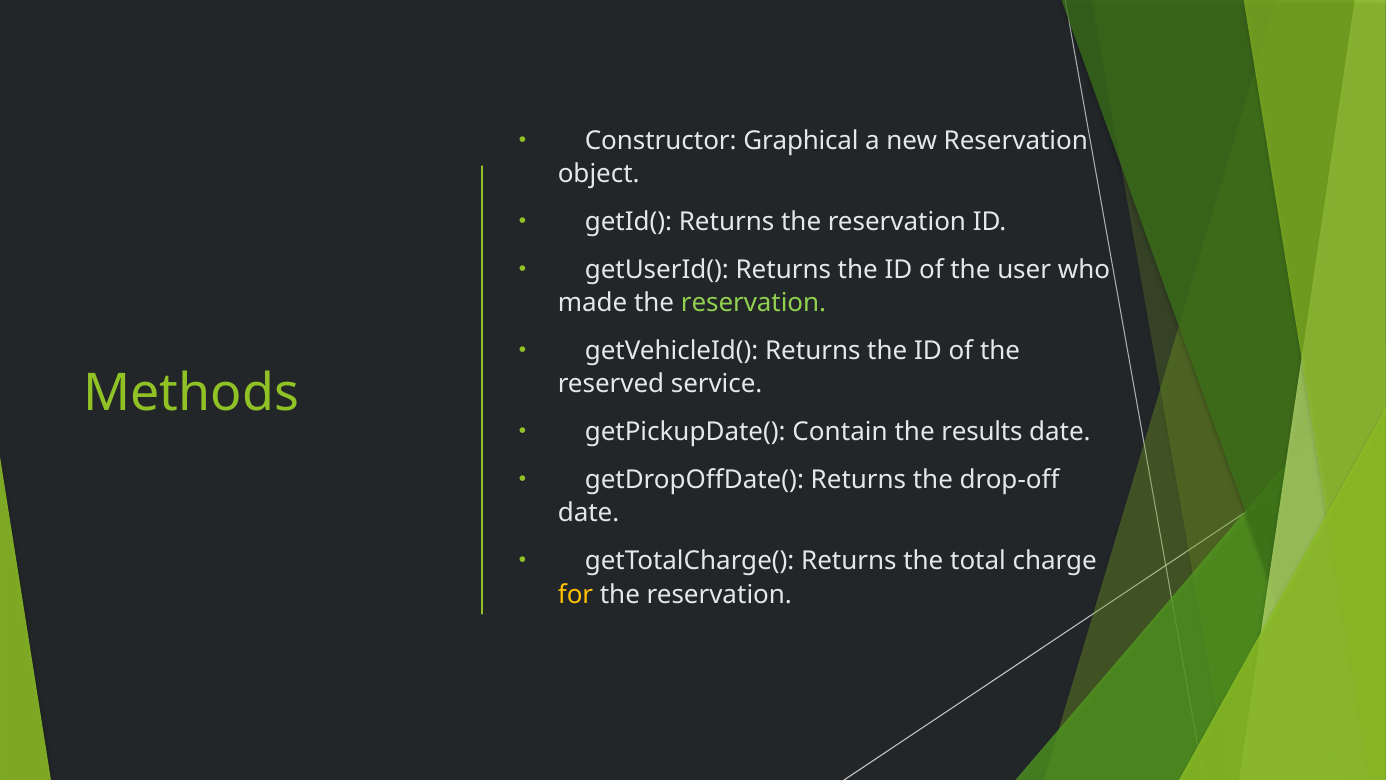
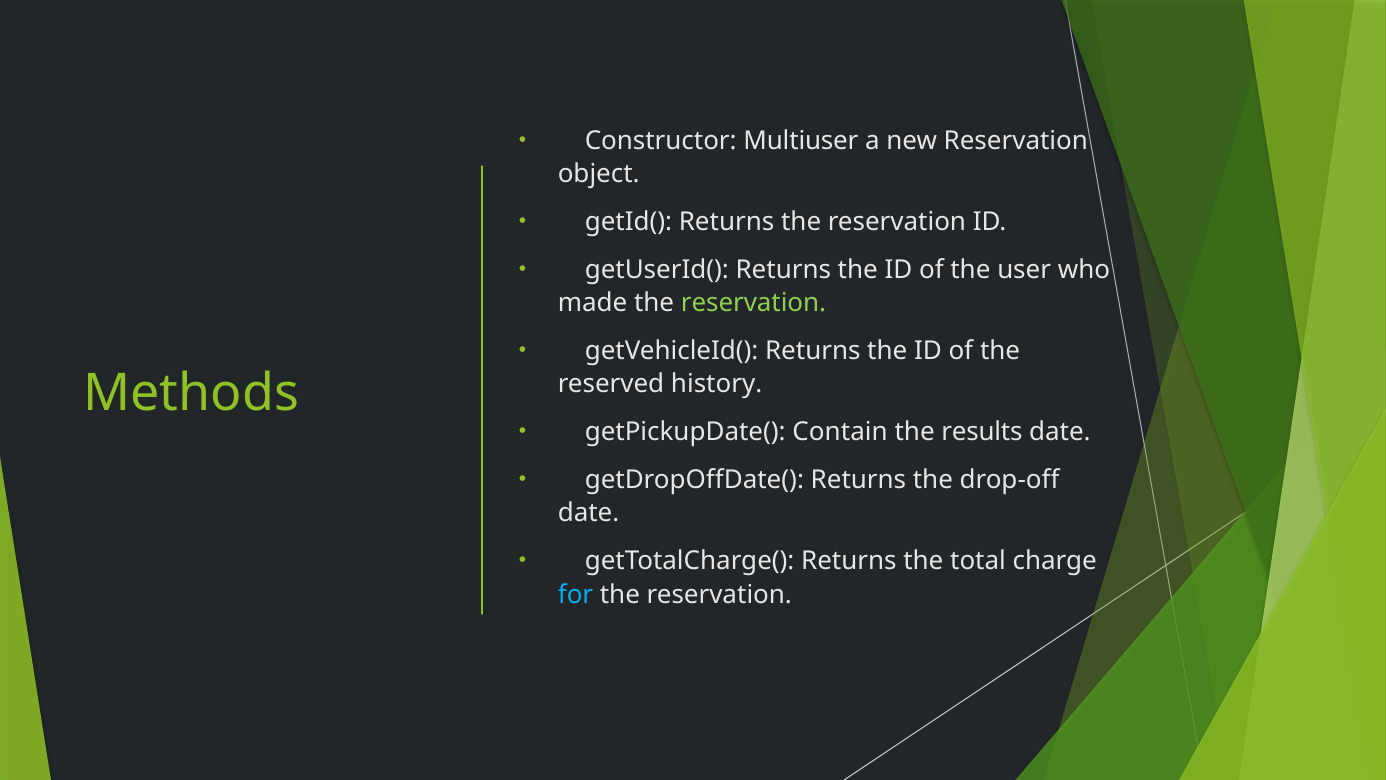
Graphical: Graphical -> Multiuser (801, 141)
service: service -> history (717, 384)
for colour: yellow -> light blue (576, 594)
